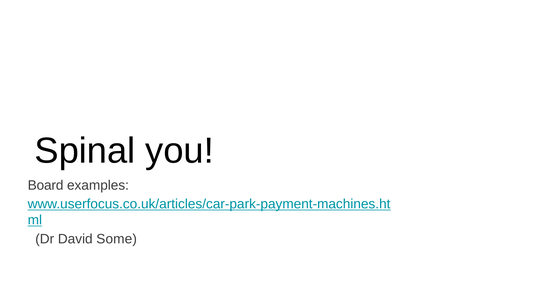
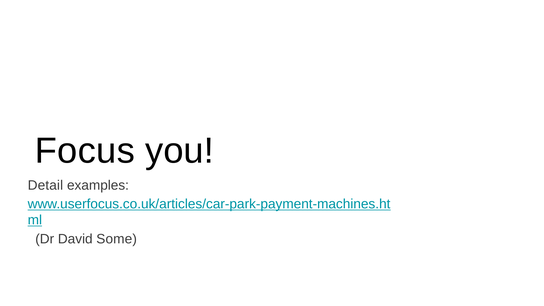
Spinal: Spinal -> Focus (85, 151)
Board: Board -> Detail (45, 185)
